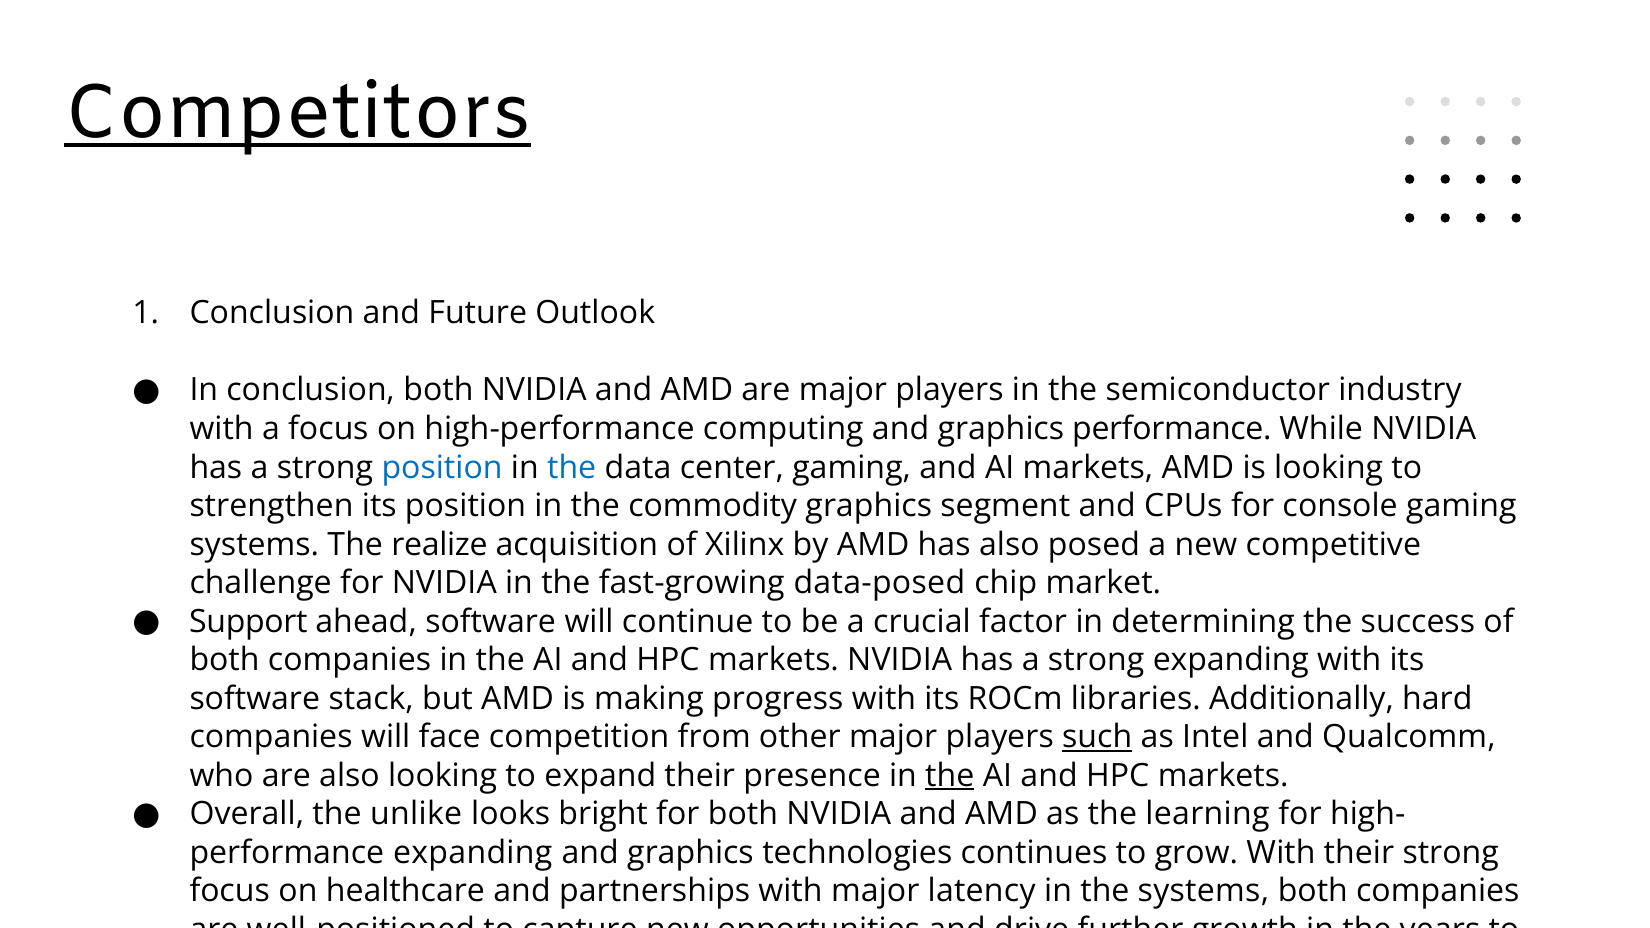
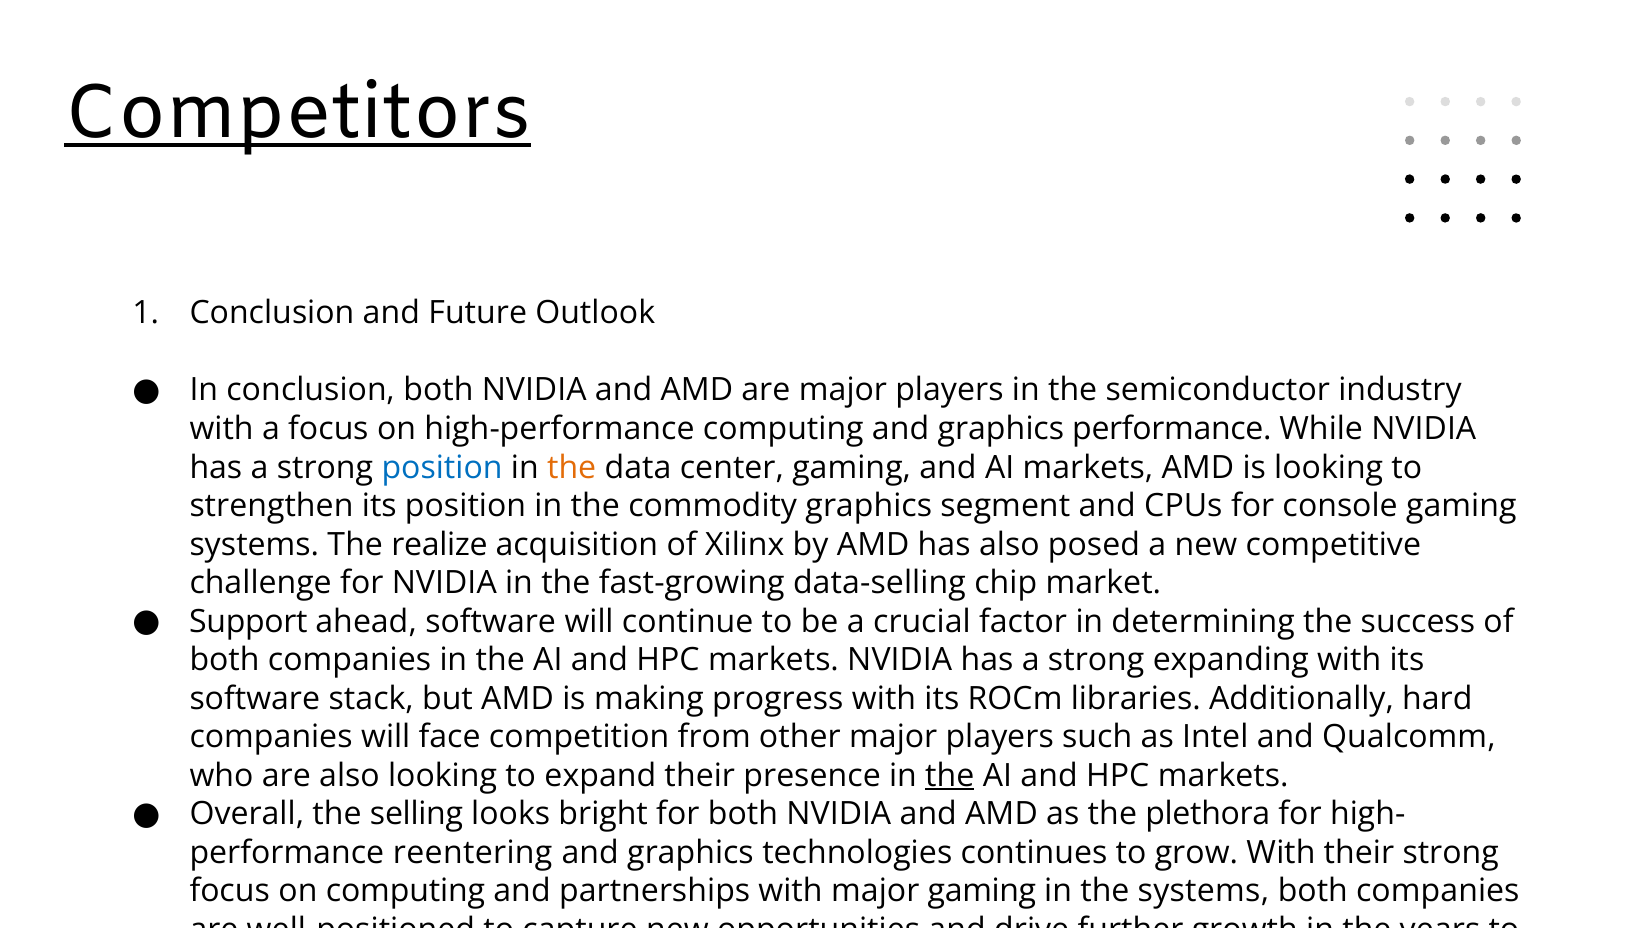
the colour: blue -> orange (572, 468)
data-posed: data-posed -> data-selling (879, 583)
such underline: present -> none (1097, 737)
unlike: unlike -> selling (417, 814)
learning: learning -> plethora (1208, 814)
expanding: expanding -> reentering (473, 853)
on healthcare: healthcare -> computing (405, 891)
major latency: latency -> gaming (982, 891)
